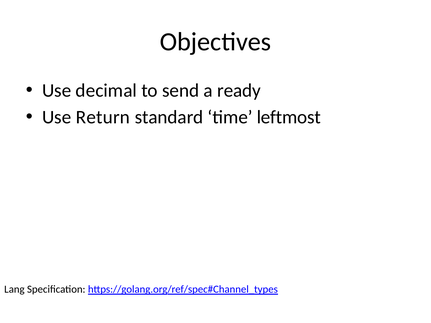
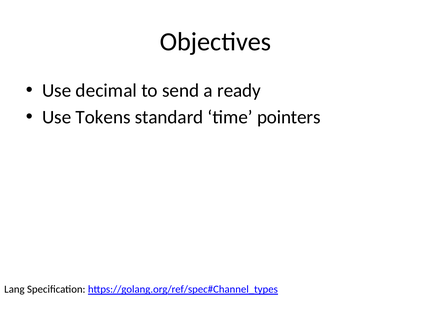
Return: Return -> Tokens (103, 117)
leftmost: leftmost -> pointers (289, 117)
